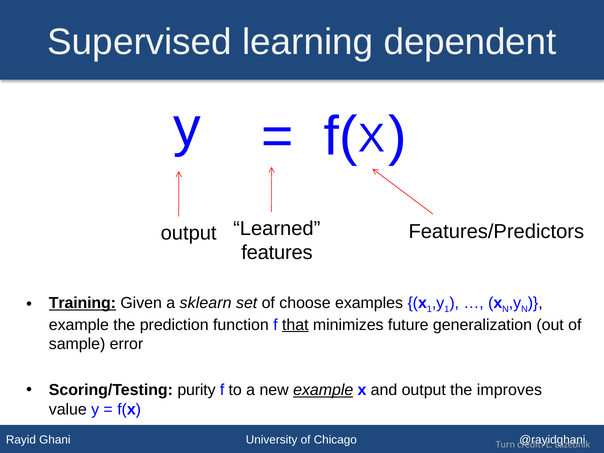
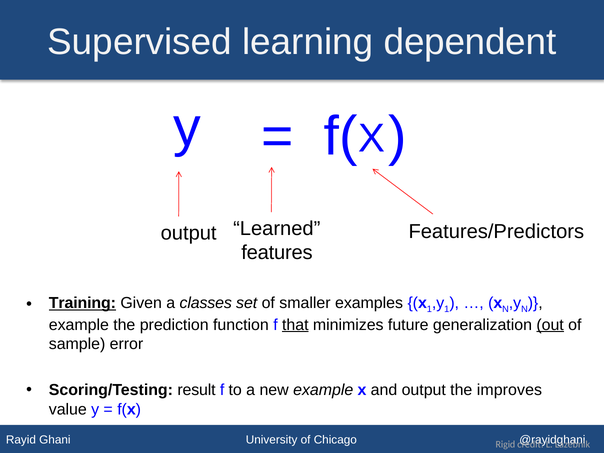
sklearn: sklearn -> classes (206, 303)
choose: choose -> smaller (305, 303)
out underline: none -> present (550, 325)
purity: purity -> result (196, 390)
example underline: present -> none (323, 390)
Turn: Turn -> Rigid (505, 444)
